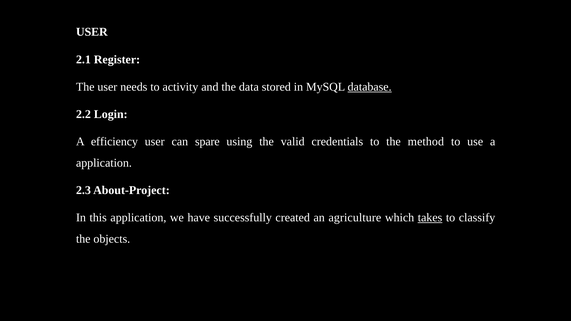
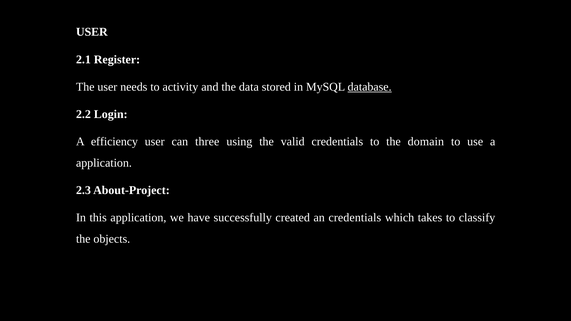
spare: spare -> three (207, 142)
method: method -> domain (426, 142)
an agriculture: agriculture -> credentials (355, 218)
takes underline: present -> none (430, 218)
